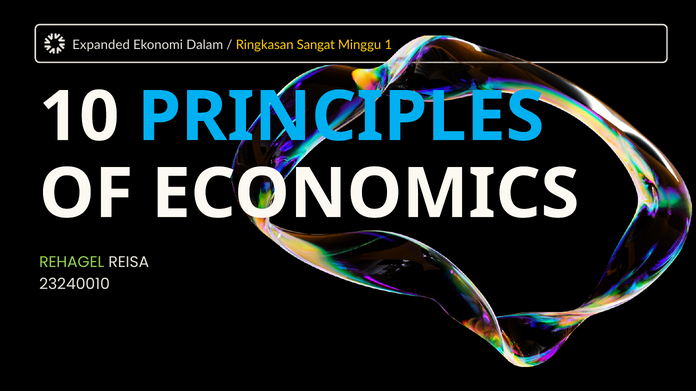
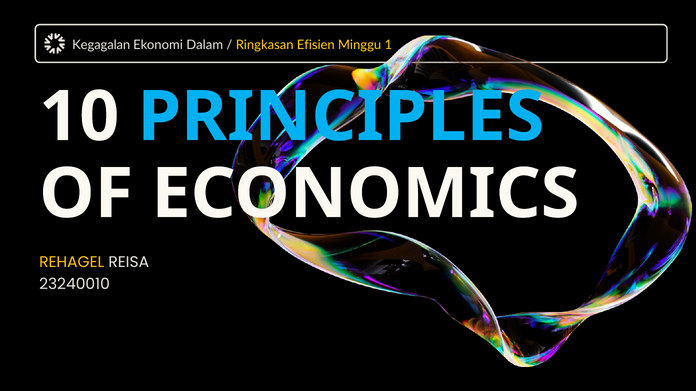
Expanded: Expanded -> Kegagalan (101, 45)
Sangat: Sangat -> Efisien (316, 45)
REHAGEL colour: light green -> yellow (72, 263)
